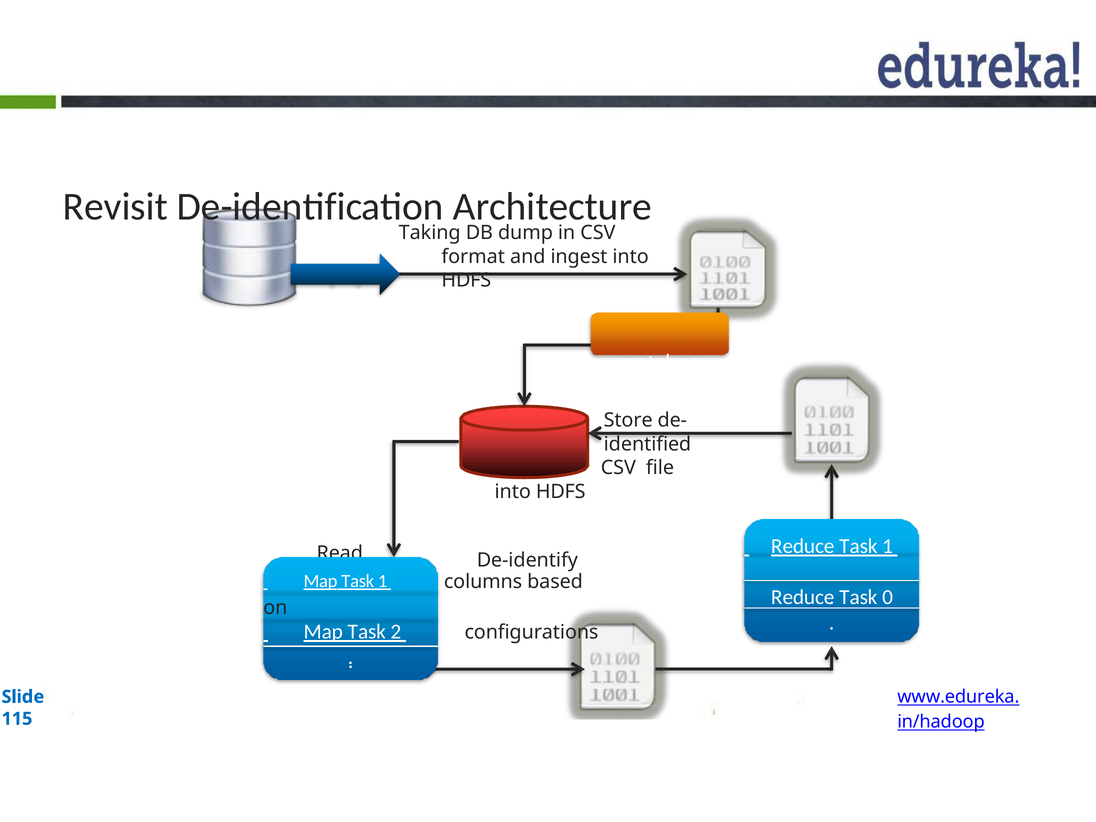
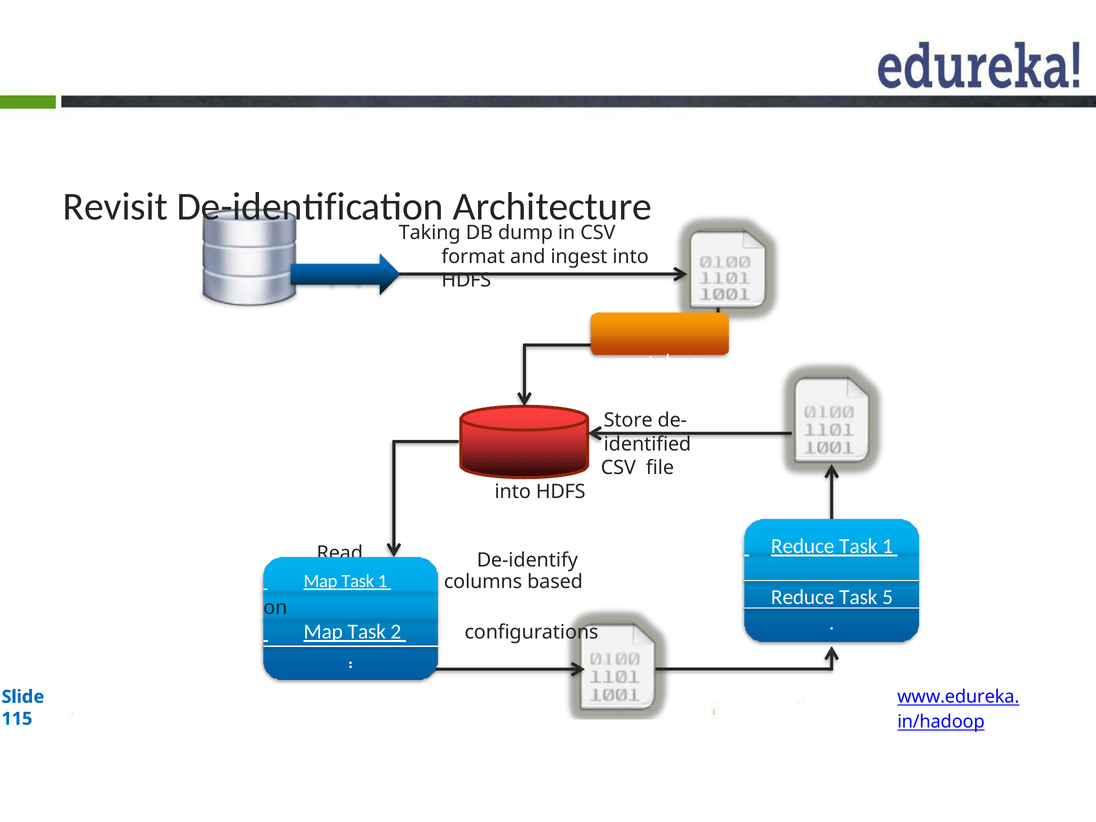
0: 0 -> 5 (888, 597)
